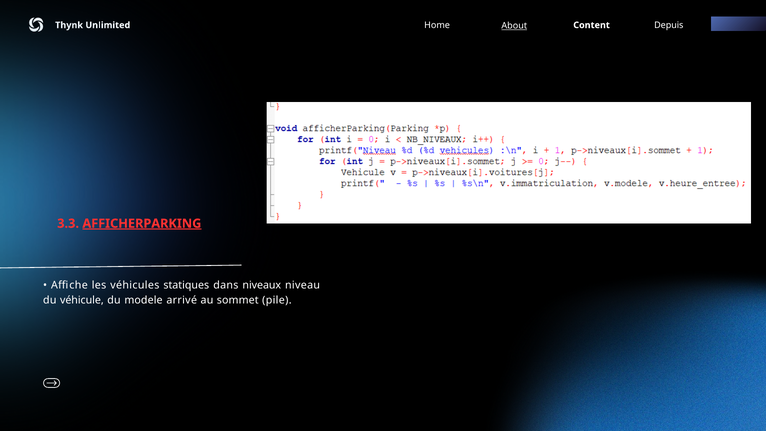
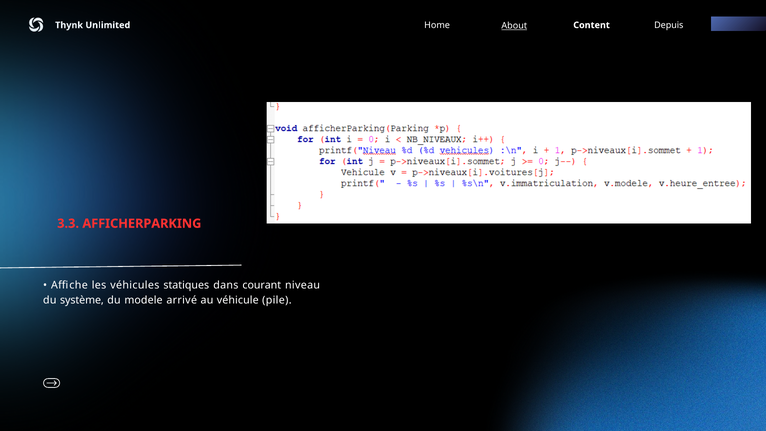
AFFICHERPARKING underline: present -> none (142, 223)
niveaux: niveaux -> courant (262, 285)
véhicule: véhicule -> système (82, 300)
sommet: sommet -> véhicule (238, 300)
